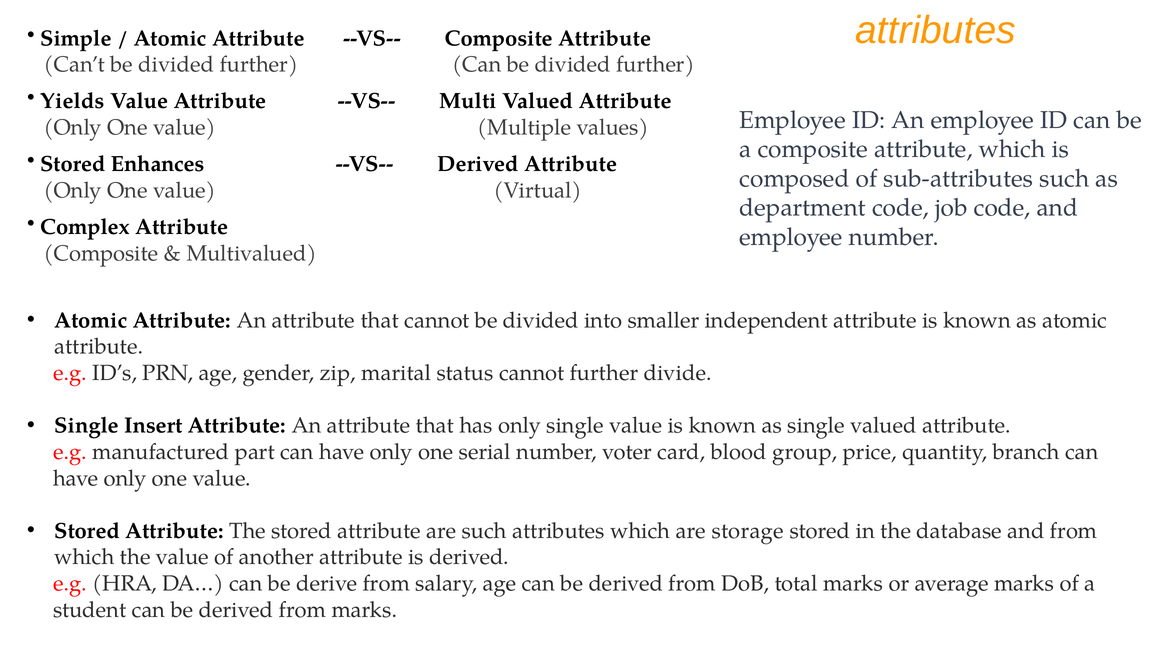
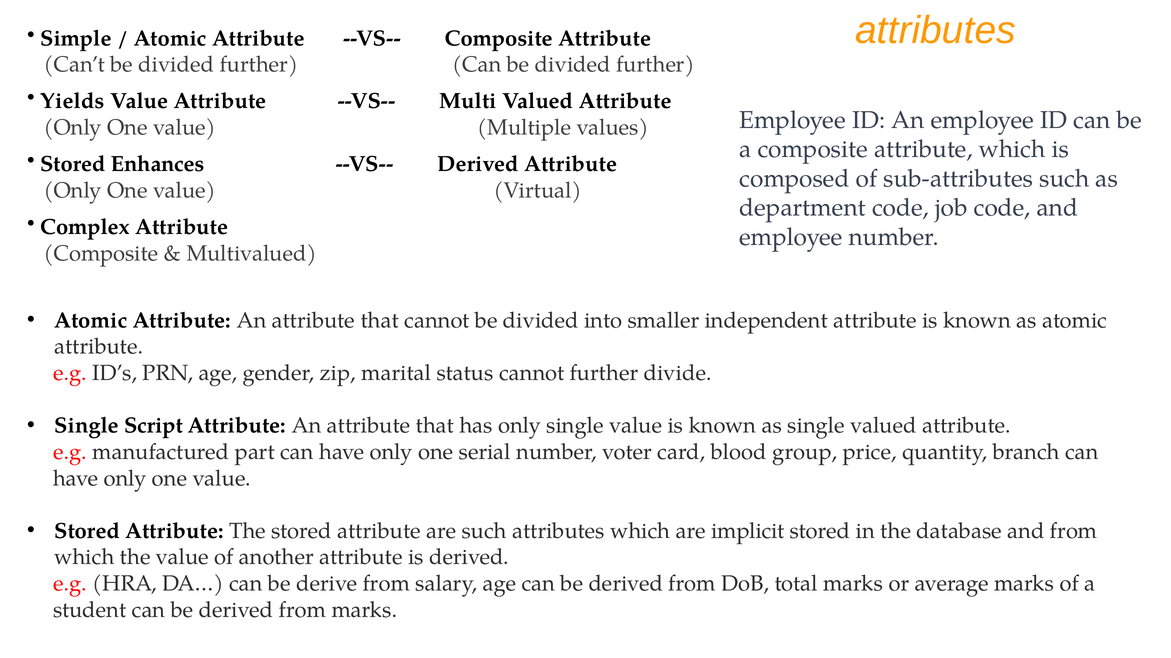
Insert: Insert -> Script (153, 426)
storage: storage -> implicit (748, 531)
